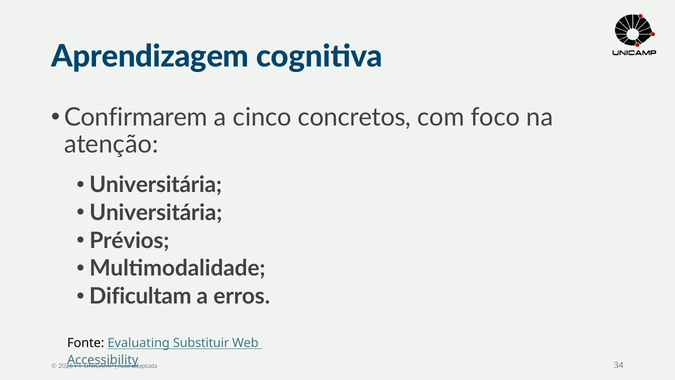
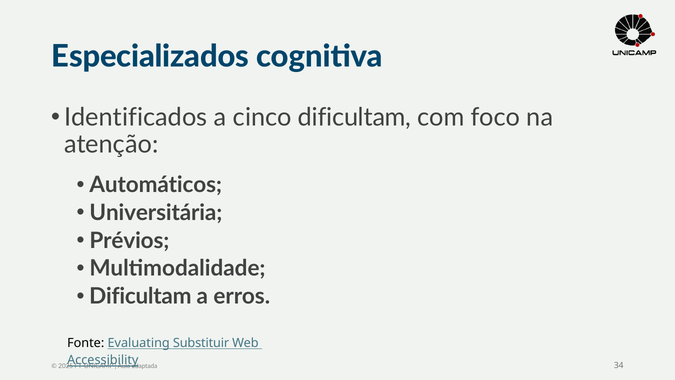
Aprendizagem: Aprendizagem -> Especializados (150, 57)
Confirmarem: Confirmarem -> Identificados (136, 117)
cinco concretos: concretos -> dificultam (355, 117)
Universitária: Universitária -> Automáticos (156, 185)
